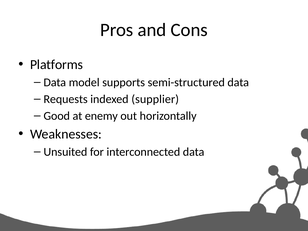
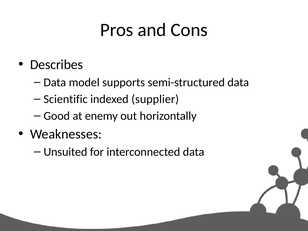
Platforms: Platforms -> Describes (57, 65)
Requests: Requests -> Scientific (66, 99)
